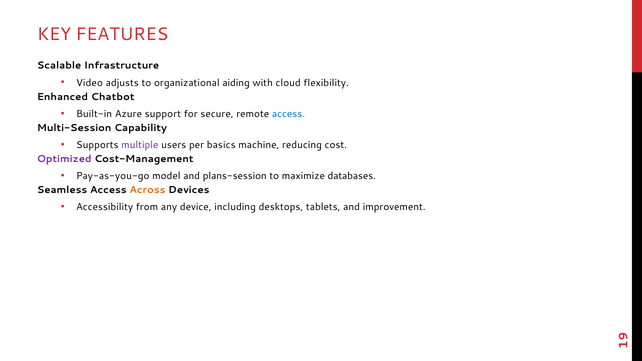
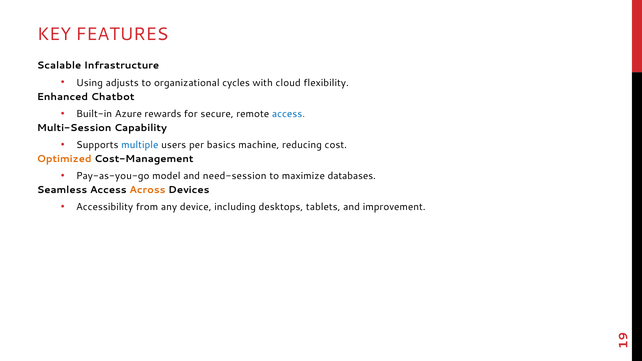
Video: Video -> Using (89, 83)
aiding: aiding -> cycles (236, 83)
support: support -> rewards (163, 114)
multiple colour: purple -> blue (140, 145)
Optimized colour: purple -> orange (64, 159)
plans-session: plans-session -> need-session (235, 176)
